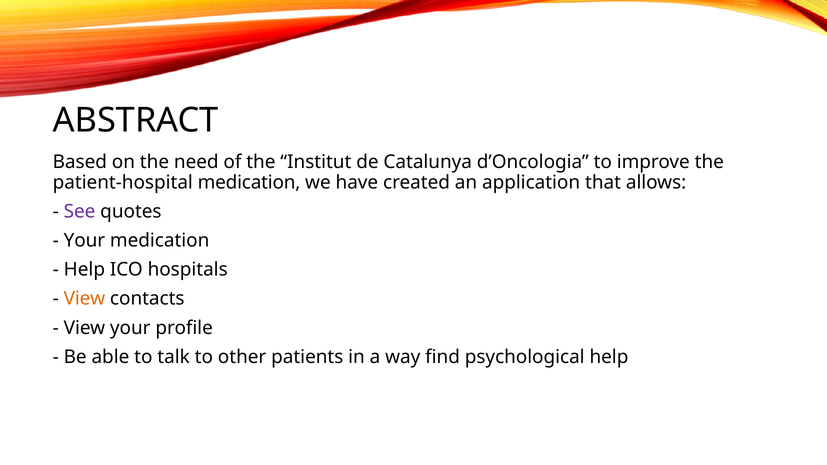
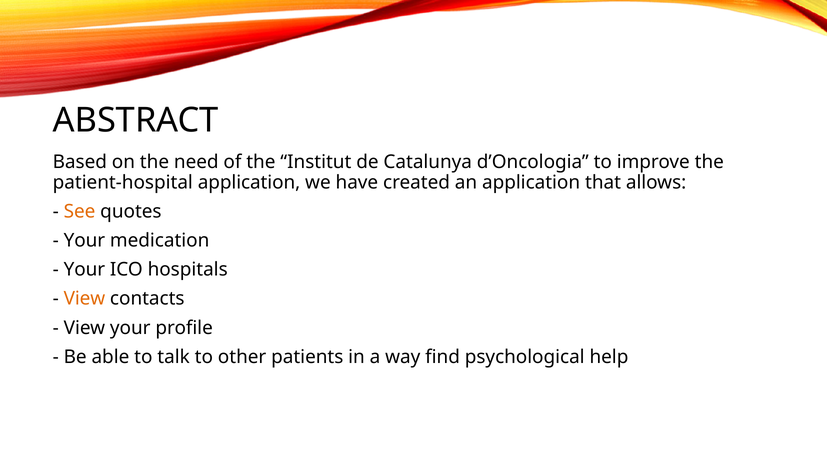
patient-hospital medication: medication -> application (249, 183)
See colour: purple -> orange (80, 212)
Help: Help -> Your (84, 270)
